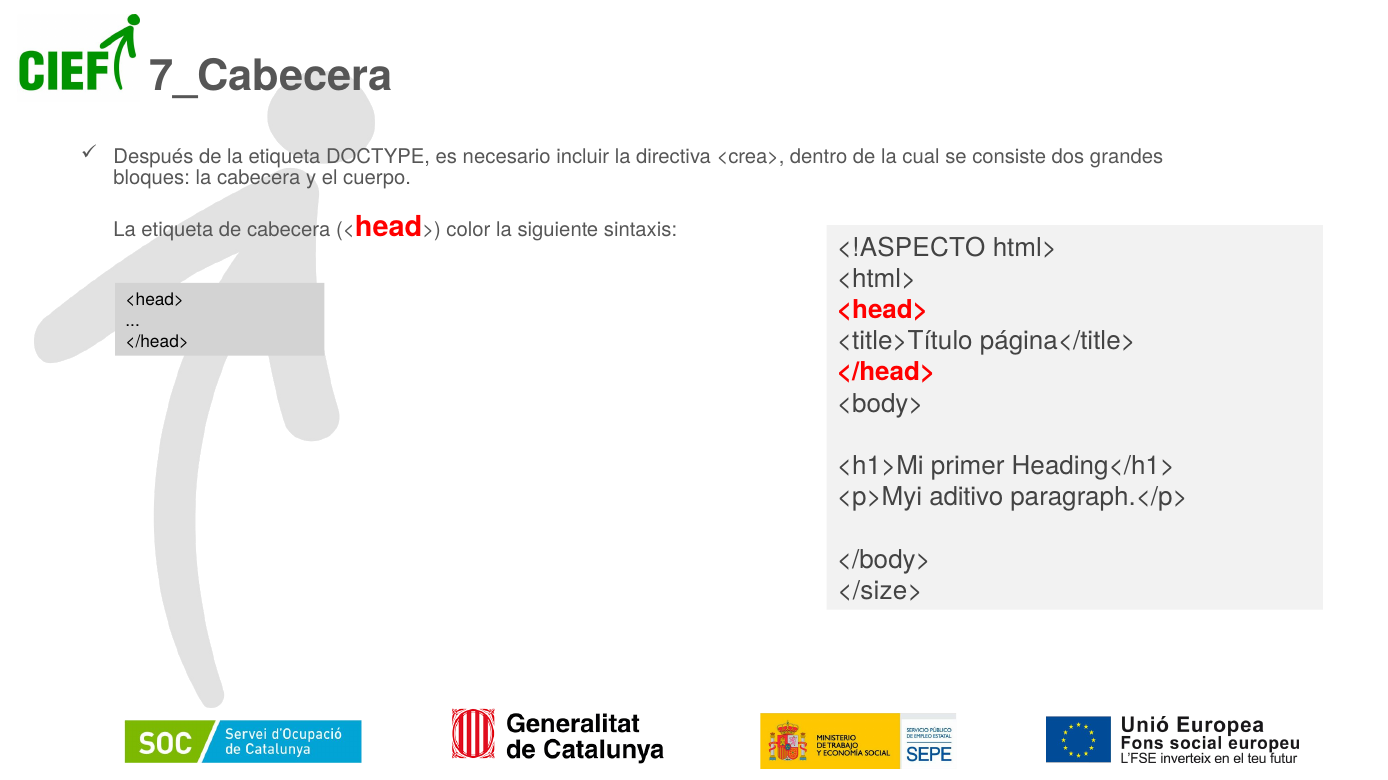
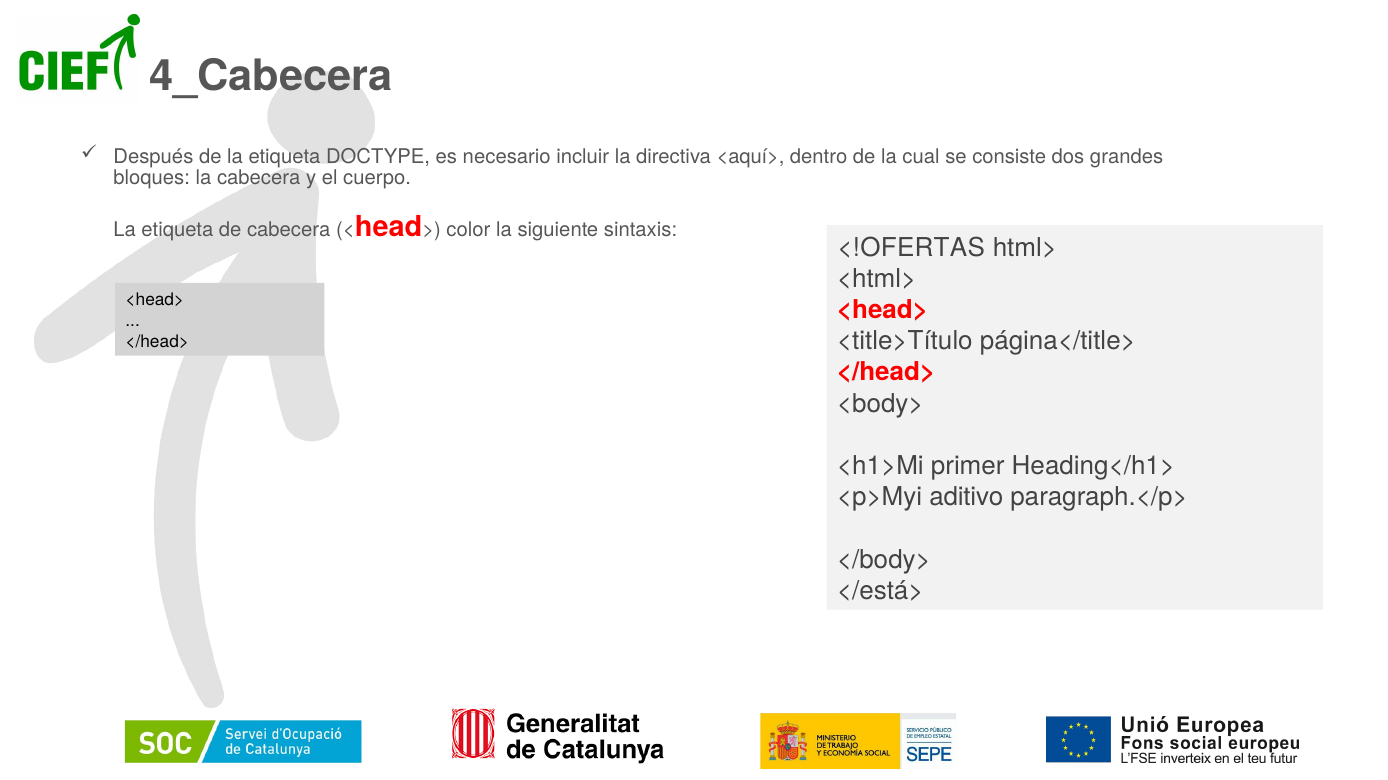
7_Cabecera: 7_Cabecera -> 4_Cabecera (271, 77)
<crea>: <crea> -> <aquí> (751, 157)
<!ASPECTO: <!ASPECTO -> <!OFERTAS (911, 248)
</size>: </size> -> </está> (880, 591)
